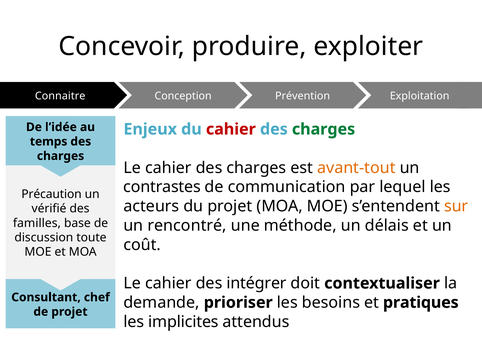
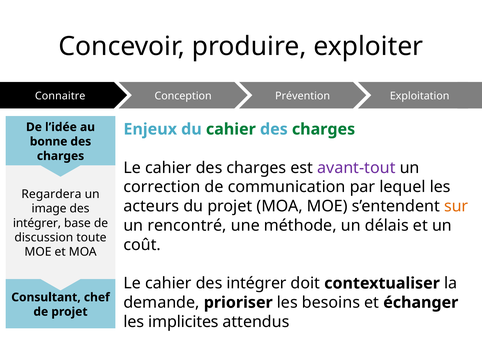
cahier colour: red -> green (231, 129)
temps: temps -> bonne (49, 142)
avant-tout colour: orange -> purple (356, 168)
contrastes: contrastes -> correction (162, 187)
Précaution: Précaution -> Regardera (51, 194)
vérifié: vérifié -> image (49, 209)
familles: familles -> intégrer (37, 223)
pratiques: pratiques -> échanger (421, 303)
